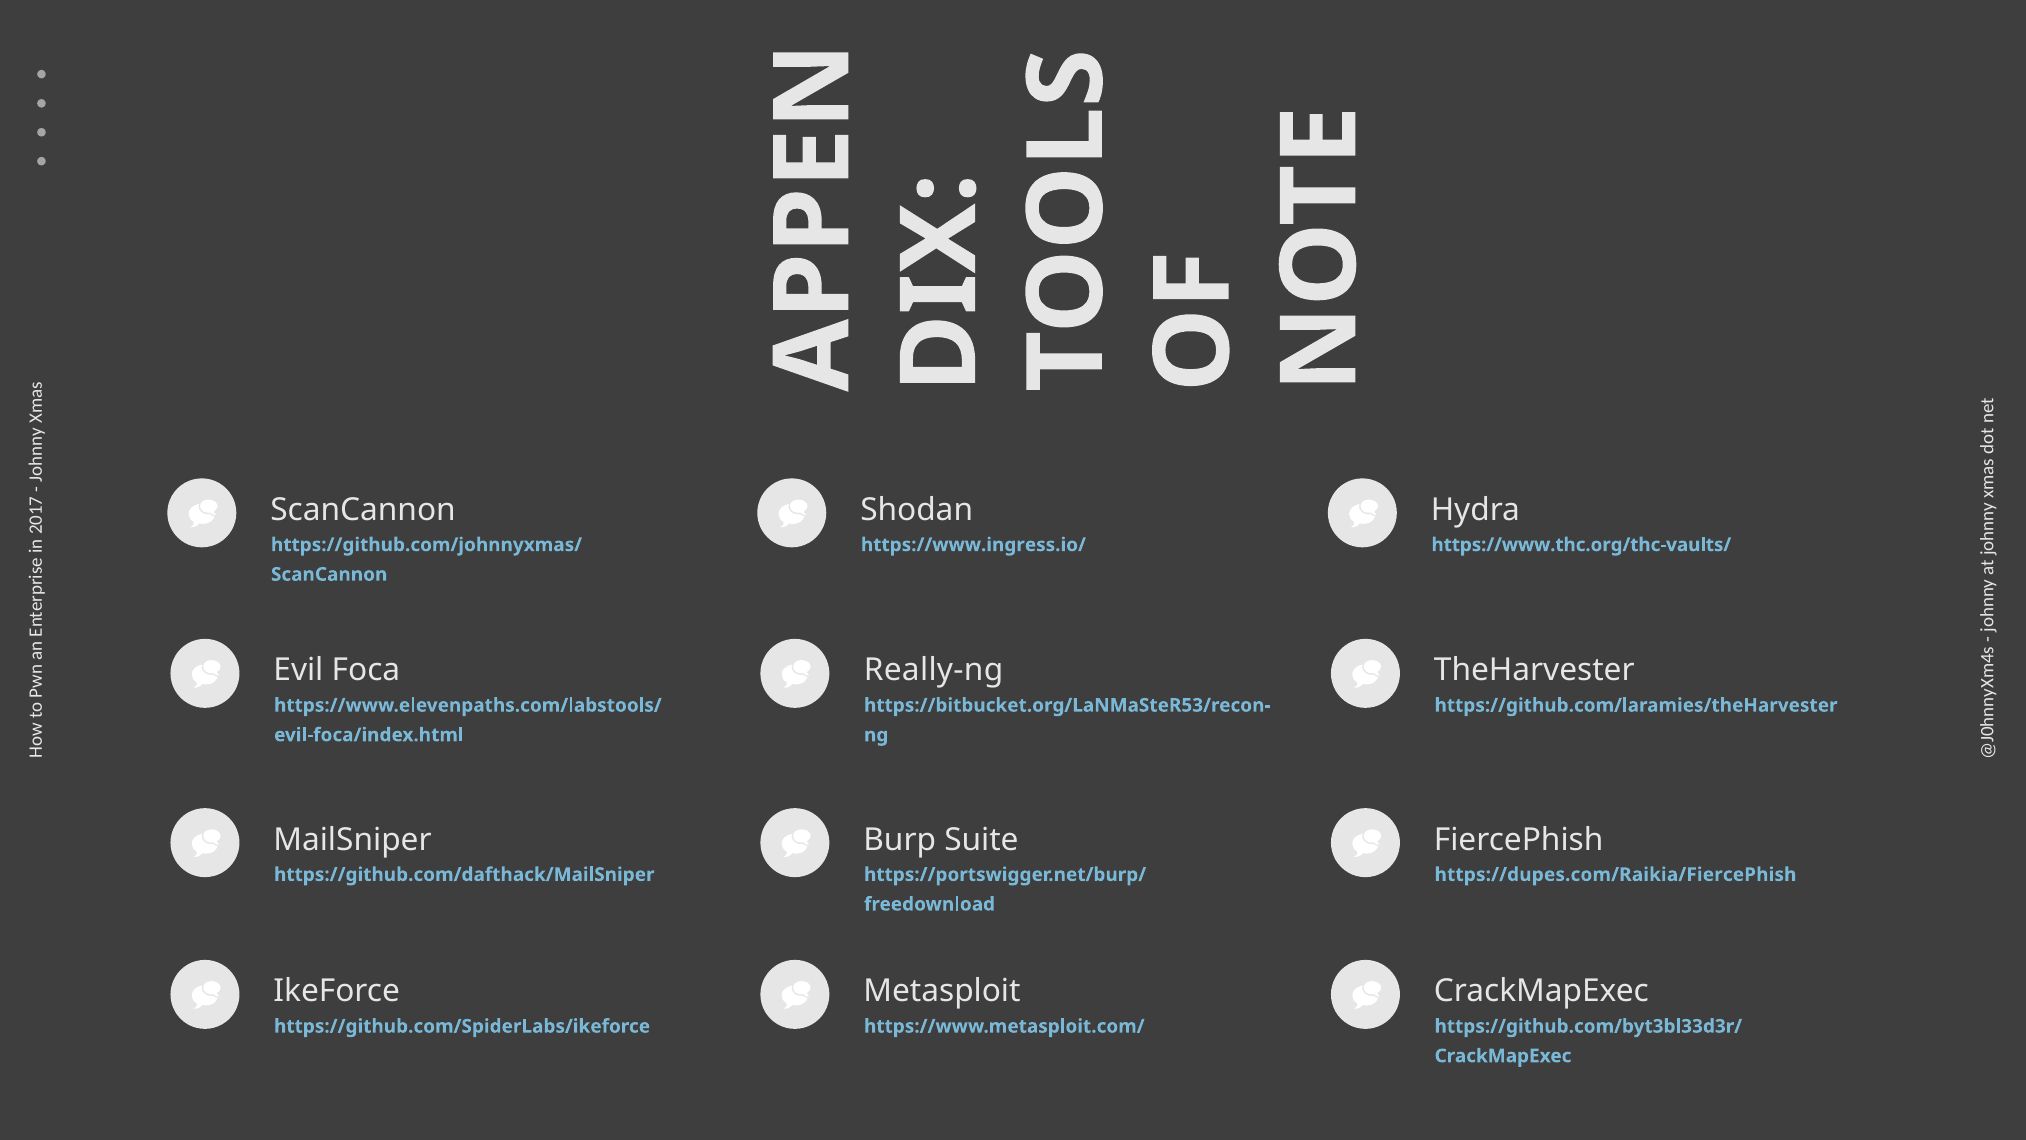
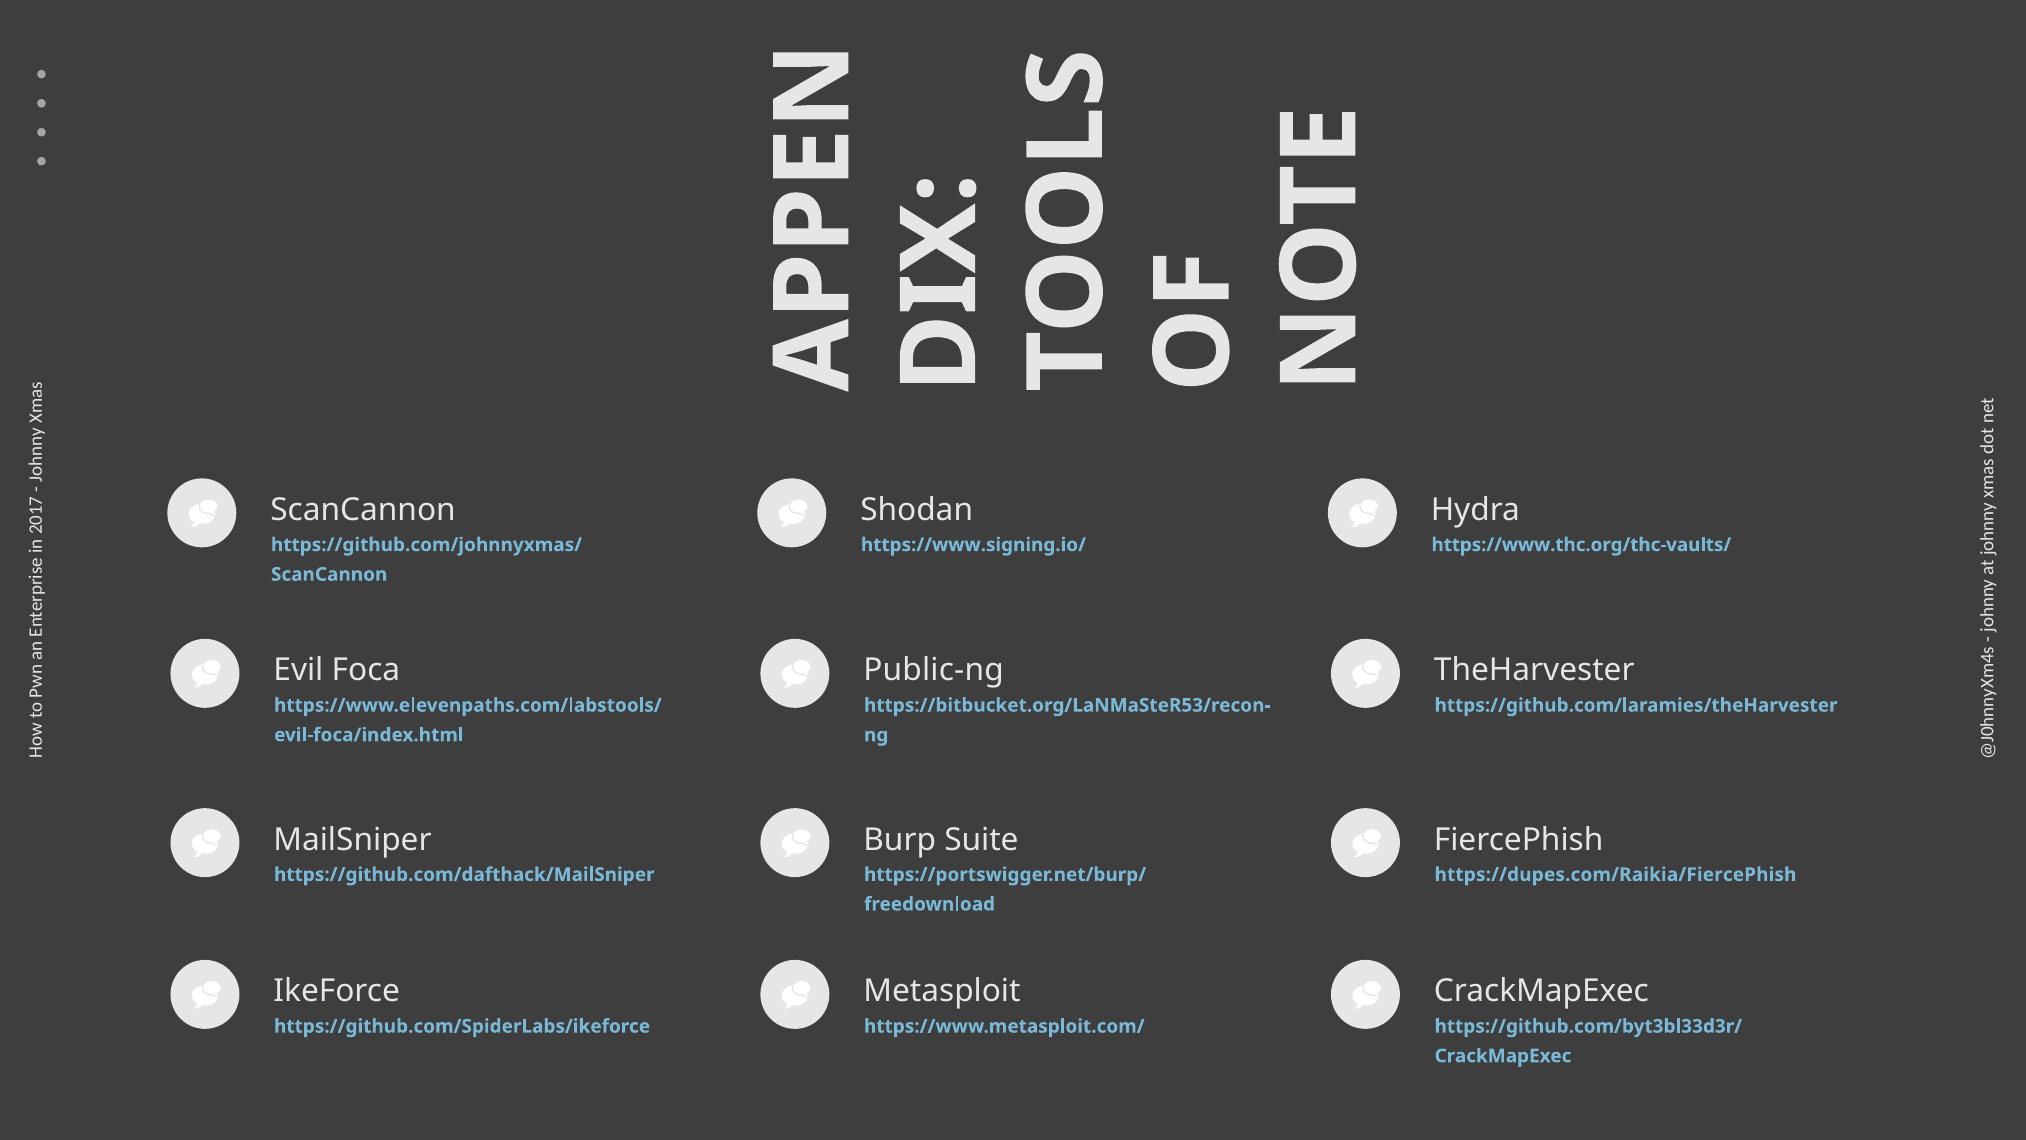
https://www.ingress.io/: https://www.ingress.io/ -> https://www.signing.io/ (973, 545)
Really-ng: Really-ng -> Public-ng (934, 670)
